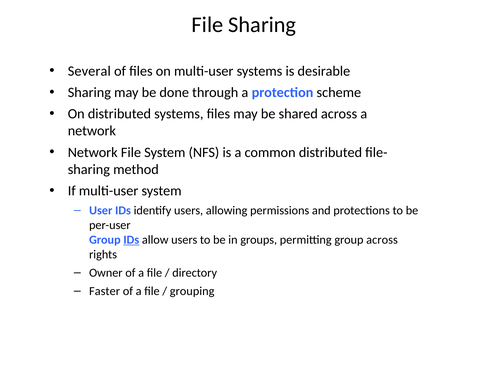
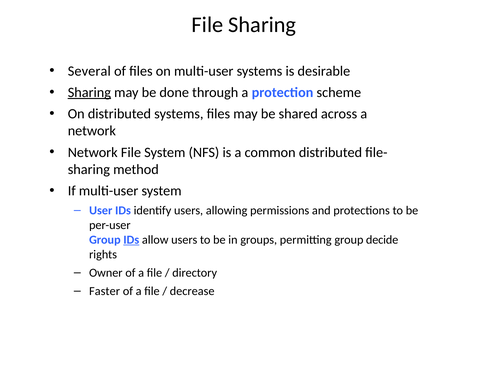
Sharing underline: none -> present (89, 92)
group across: across -> decide (382, 240)
grouping: grouping -> decrease (192, 291)
